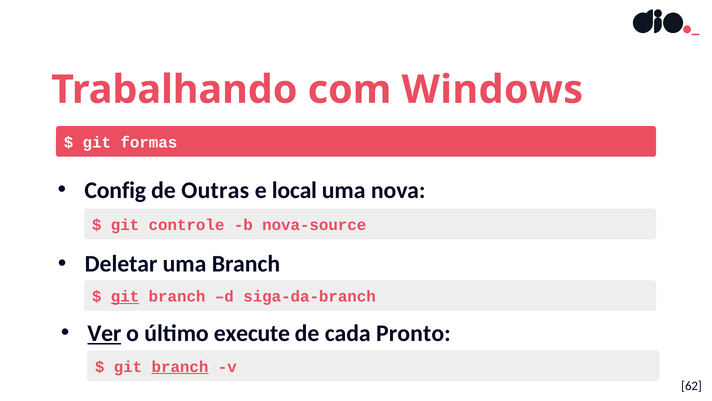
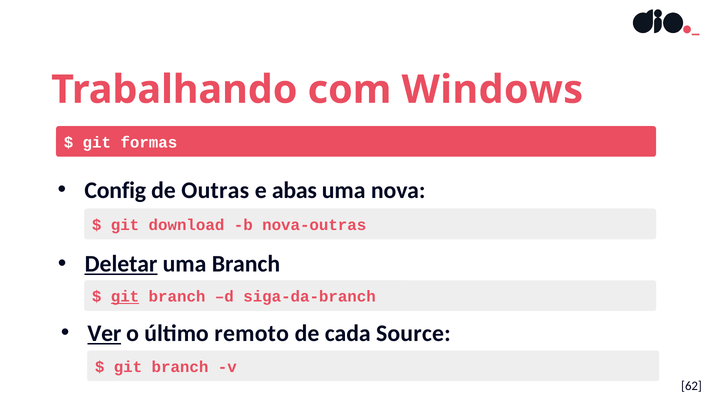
local: local -> abas (294, 190)
controle: controle -> download (186, 225)
nova-source: nova-source -> nova-outras (314, 225)
Deletar underline: none -> present (121, 264)
execute: execute -> remoto (252, 333)
Pronto: Pronto -> Source (413, 333)
branch underline: present -> none (180, 366)
